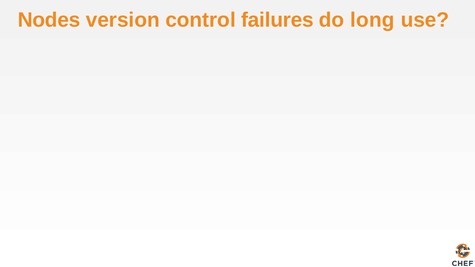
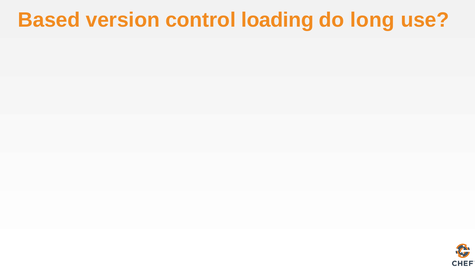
Nodes: Nodes -> Based (49, 20)
failures: failures -> loading (277, 20)
